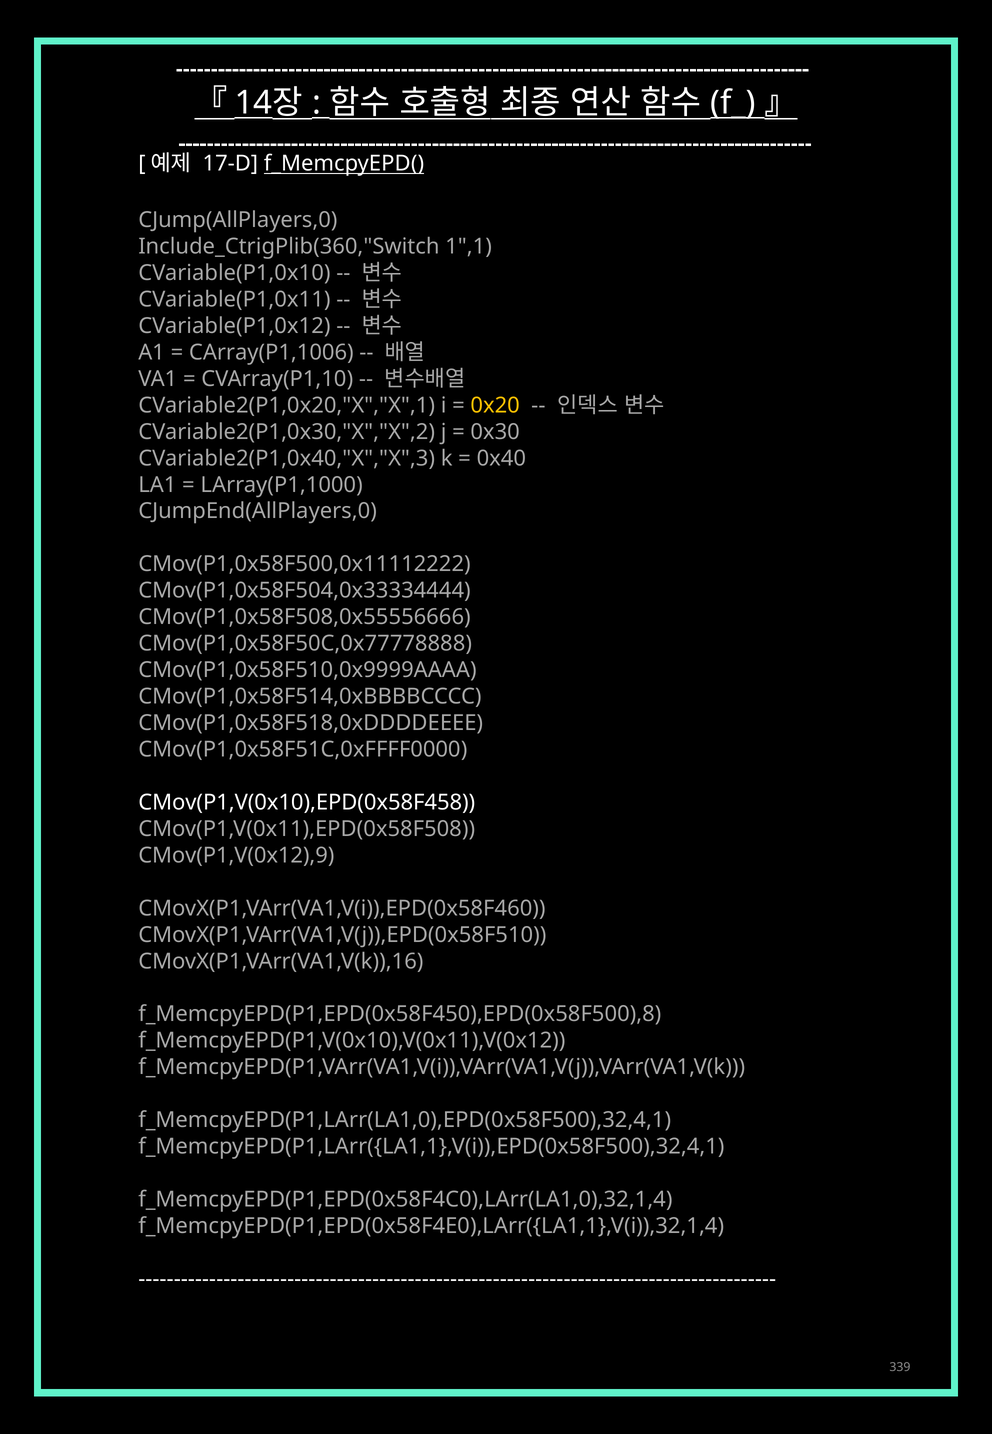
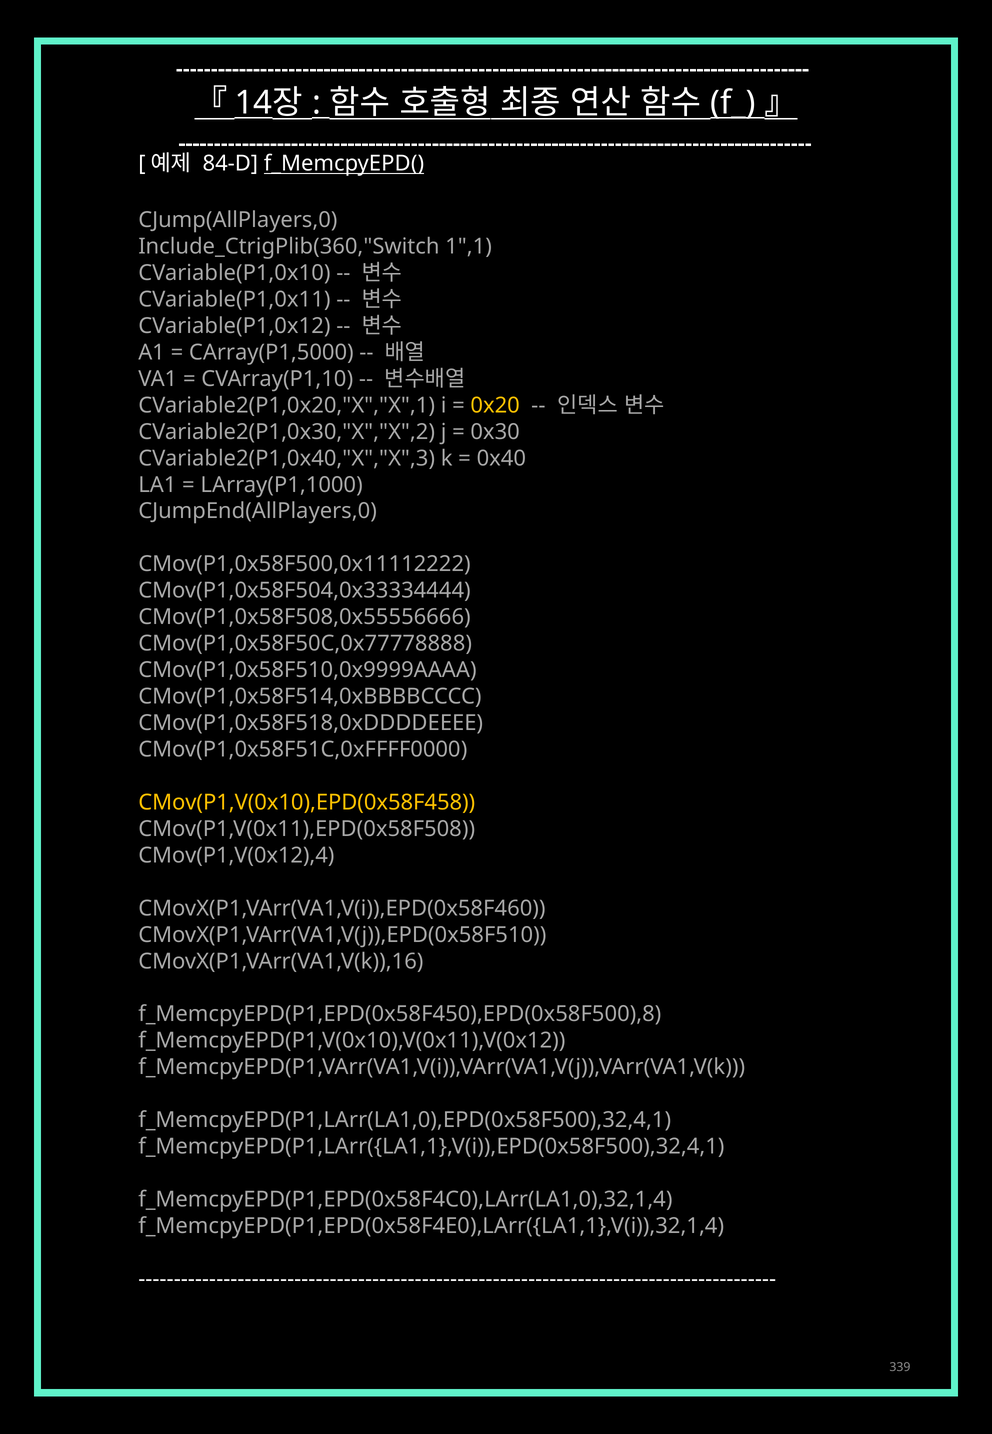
17-D: 17-D -> 84-D (230, 163)
CArray(P1,1006: CArray(P1,1006 -> CArray(P1,5000 (271, 352)
CMov(P1,V(0x10),EPD(0x58F458 colour: white -> yellow (307, 802)
CMov(P1,V(0x12),9: CMov(P1,V(0x12),9 -> CMov(P1,V(0x12),4 (236, 855)
